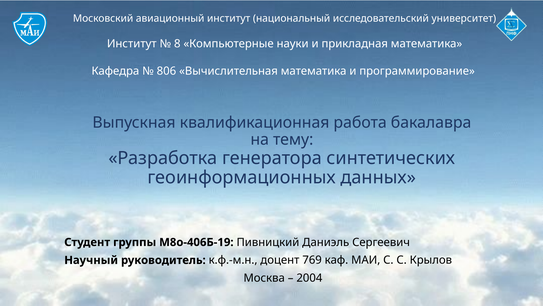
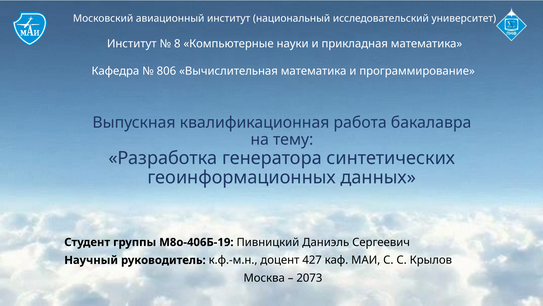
769: 769 -> 427 (312, 260)
2004: 2004 -> 2073 (309, 278)
